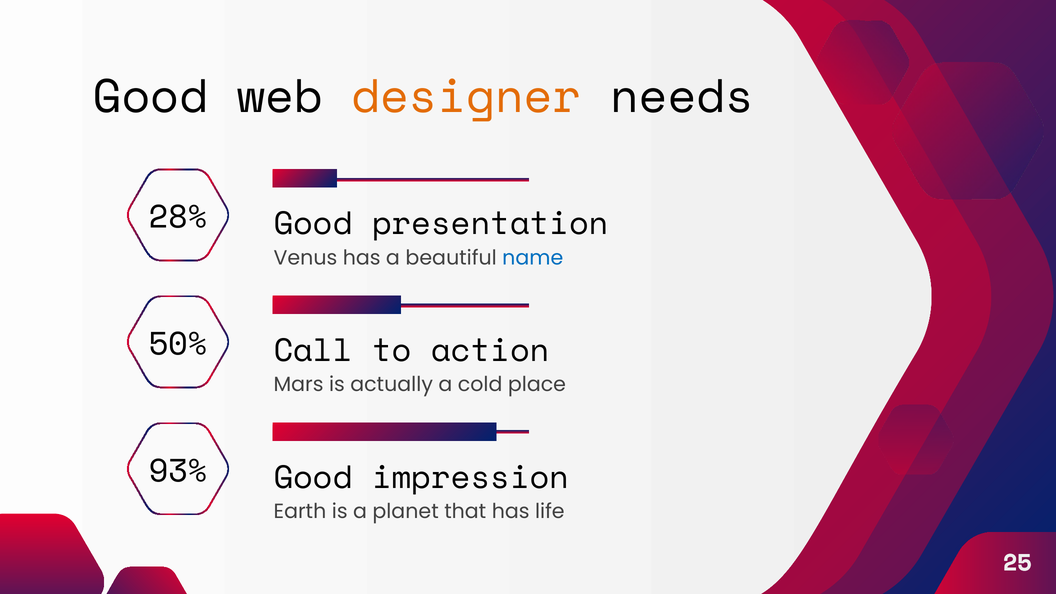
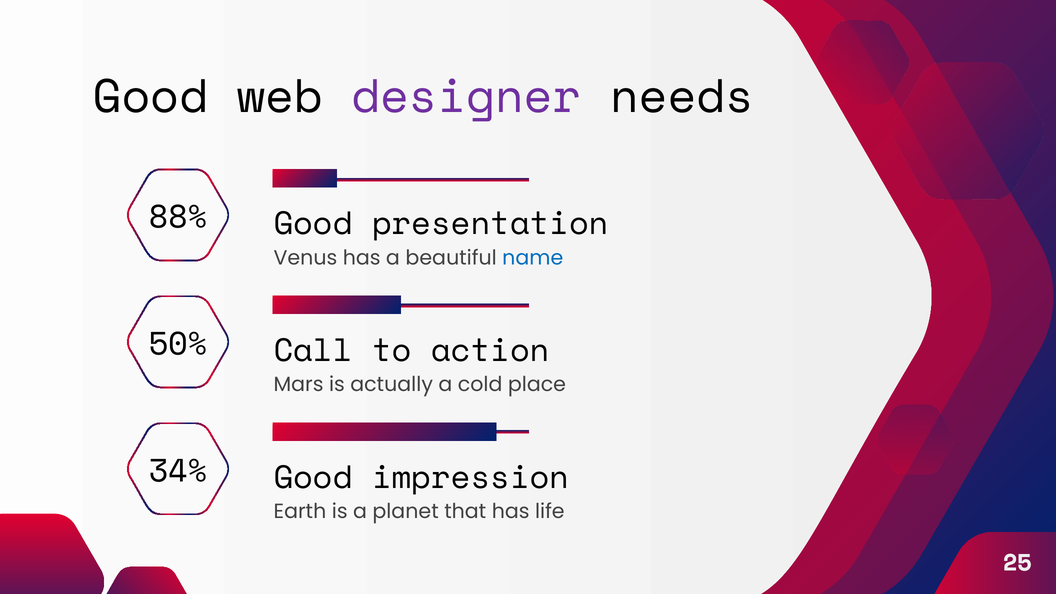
designer colour: orange -> purple (466, 97)
28%: 28% -> 88% (178, 217)
93%: 93% -> 34% (178, 471)
